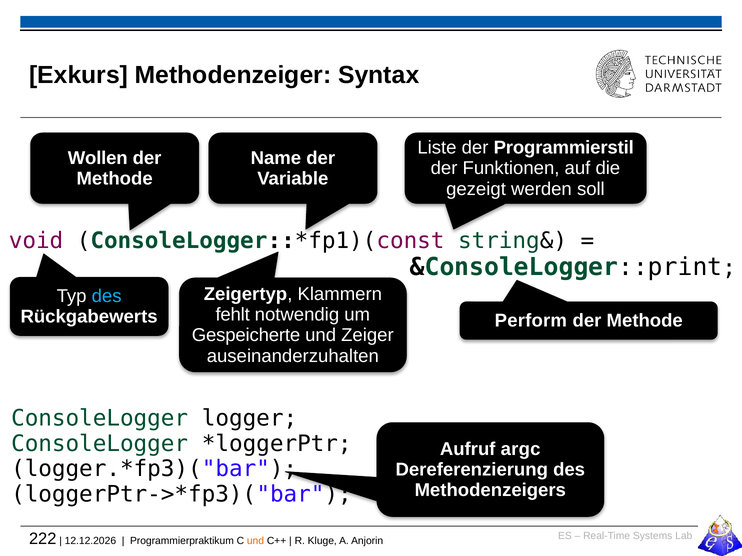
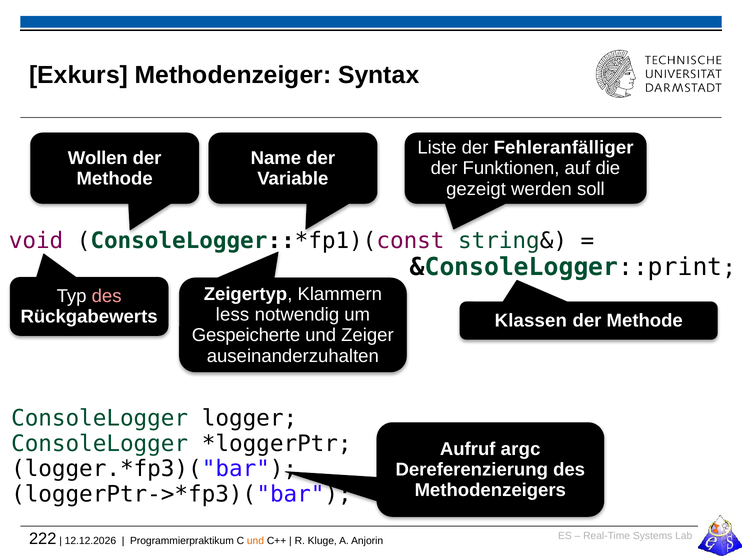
Programmierstil: Programmierstil -> Fehleranfälliger (564, 148)
des colour: light blue -> pink (107, 296)
fehlt: fehlt -> less (232, 315)
Perform: Perform -> Klassen (531, 321)
